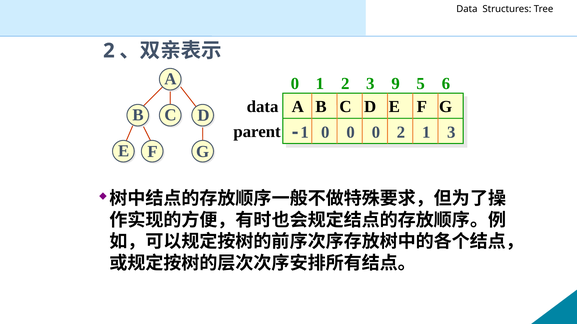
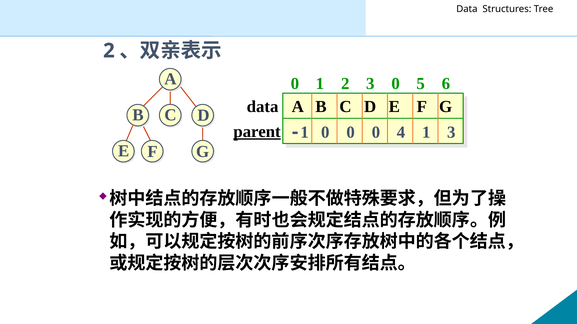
2 3 9: 9 -> 0 (396, 84)
parent underline: none -> present (257, 132)
0 2: 2 -> 4 (401, 133)
